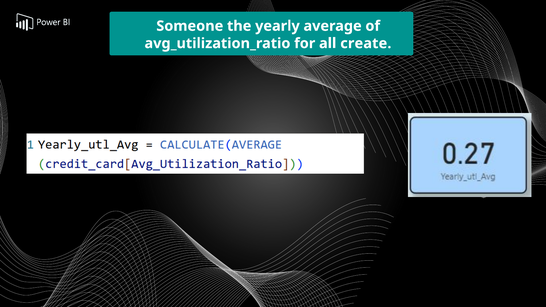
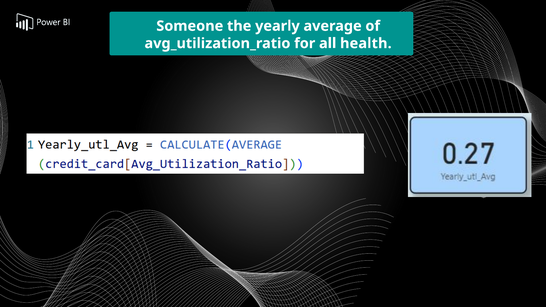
create: create -> health (366, 43)
